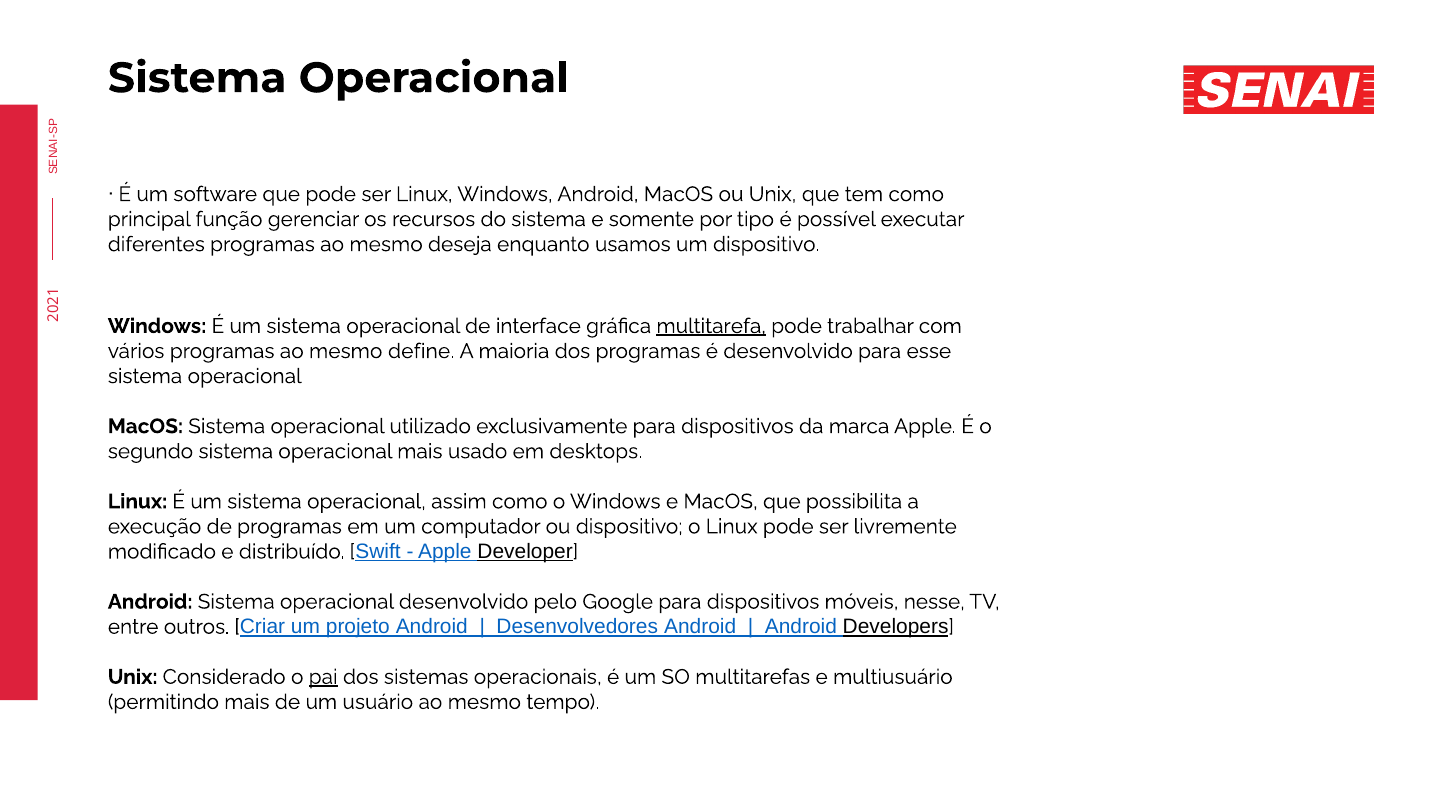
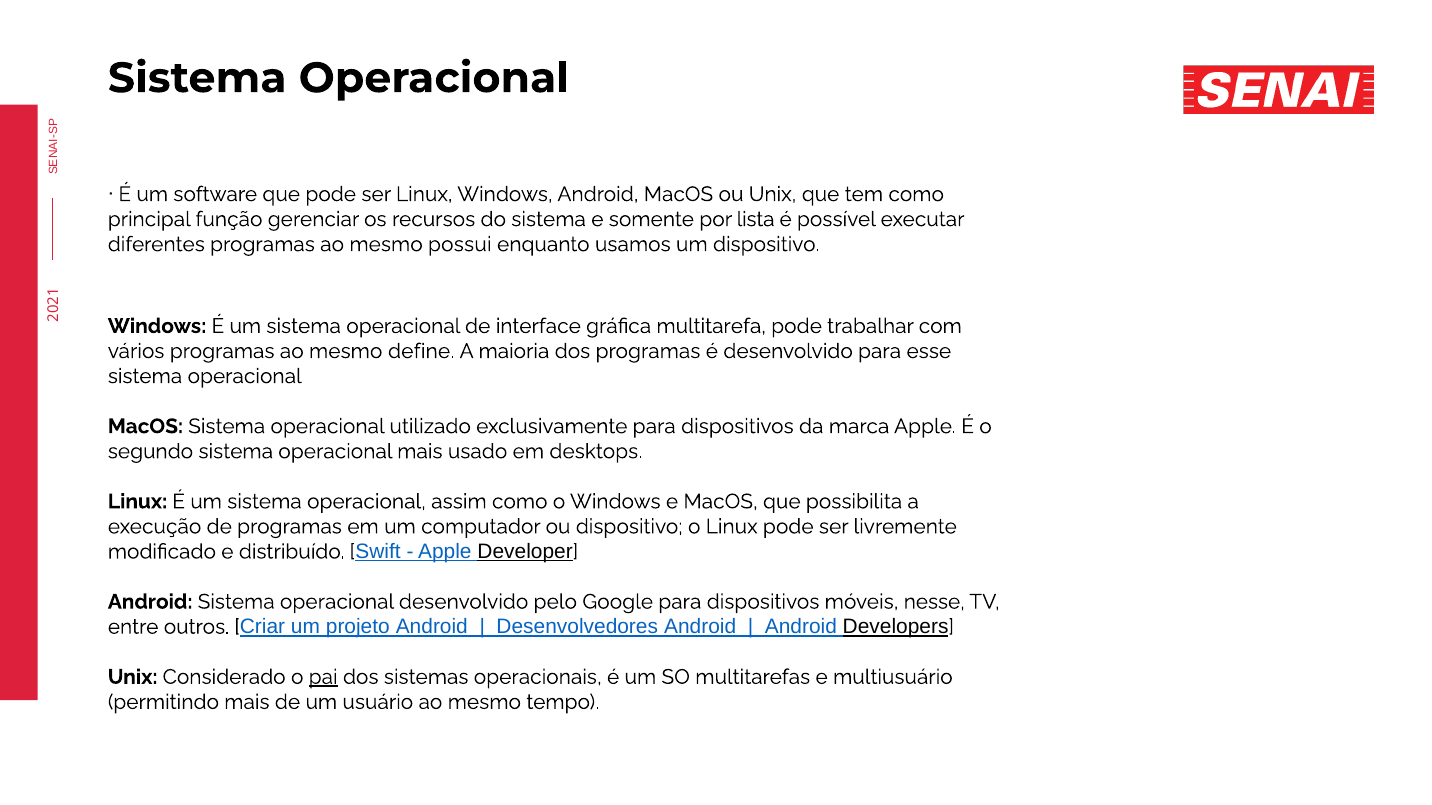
tipo: tipo -> lista (756, 219)
deseja: deseja -> possui (460, 244)
multitarefa underline: present -> none (711, 326)
